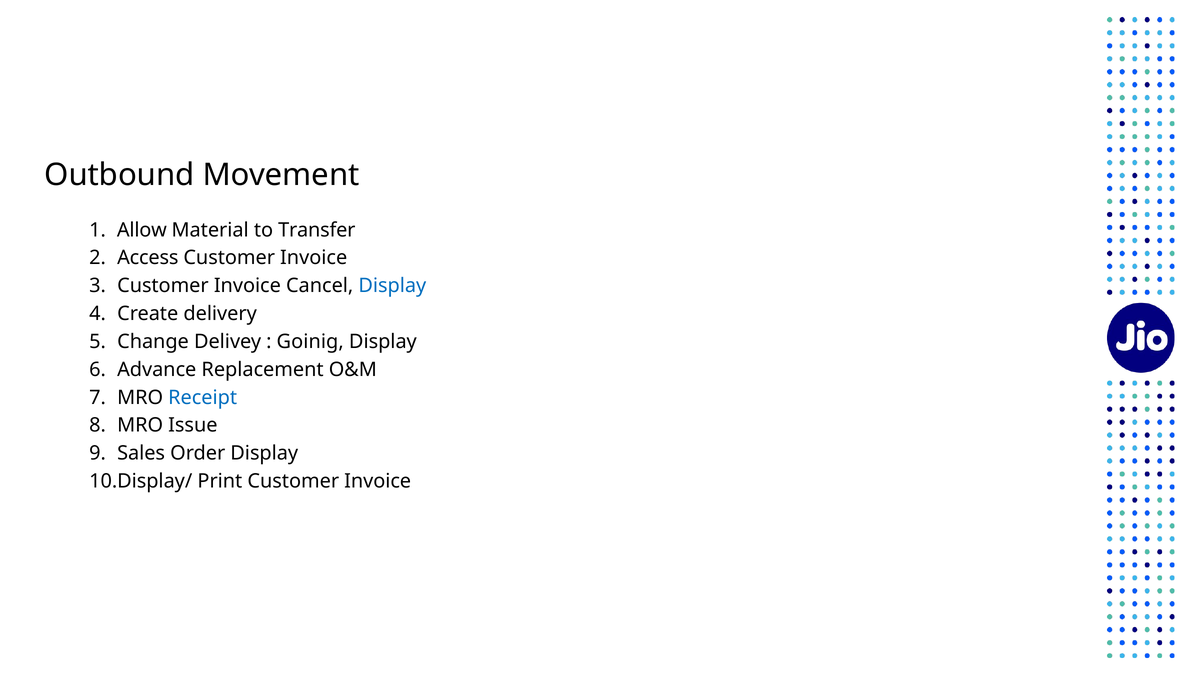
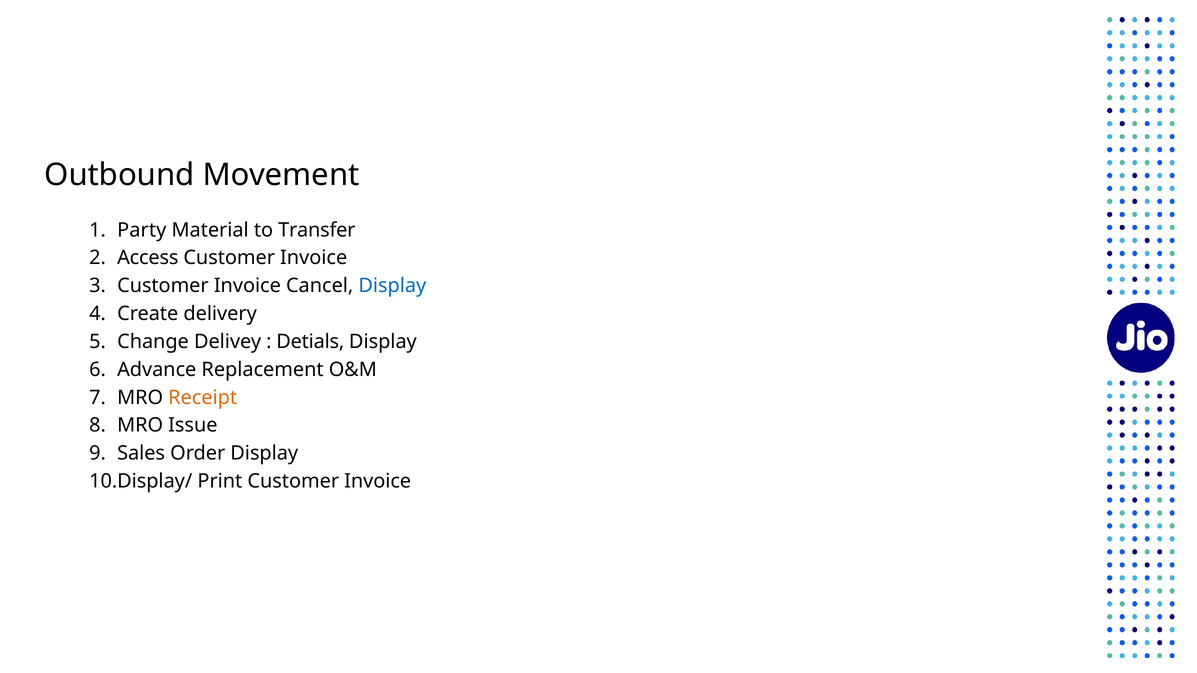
Allow: Allow -> Party (142, 230)
Goinig: Goinig -> Detials (310, 342)
Receipt colour: blue -> orange (203, 398)
